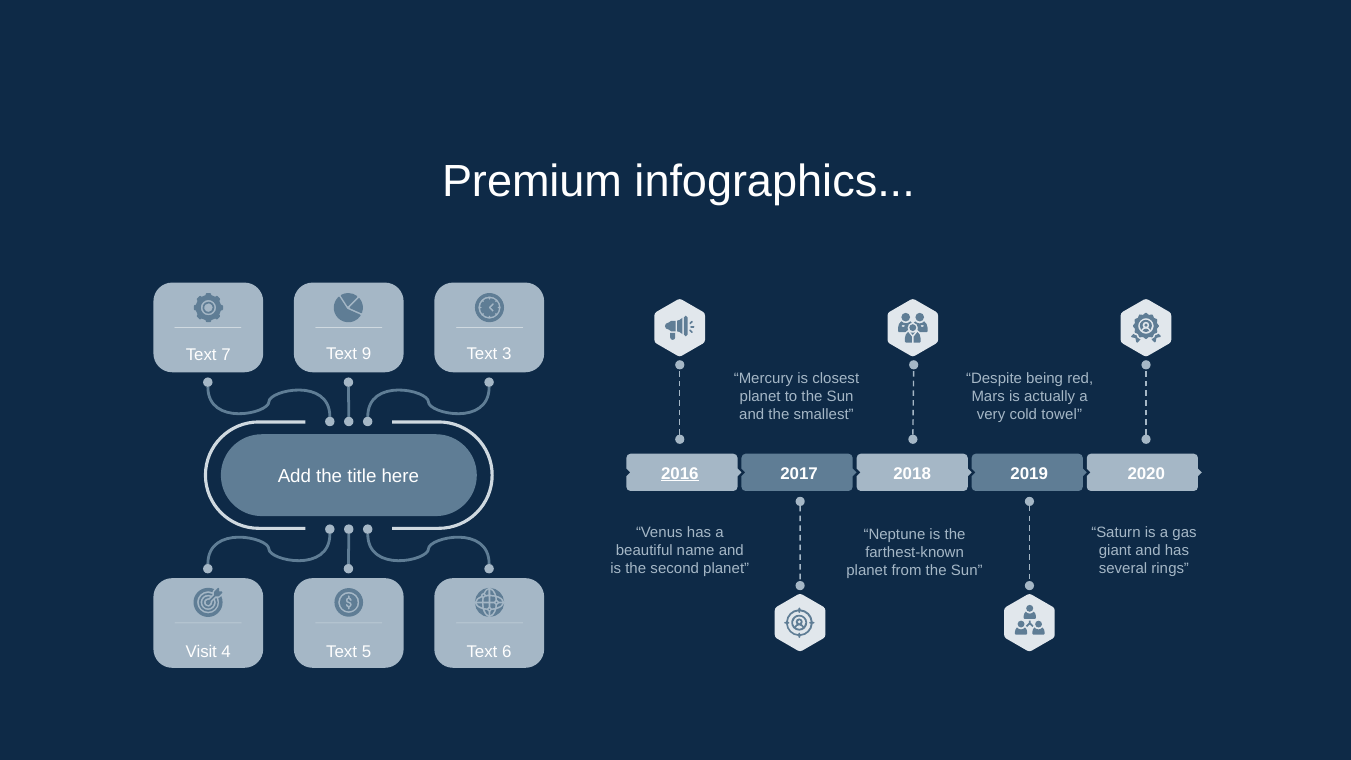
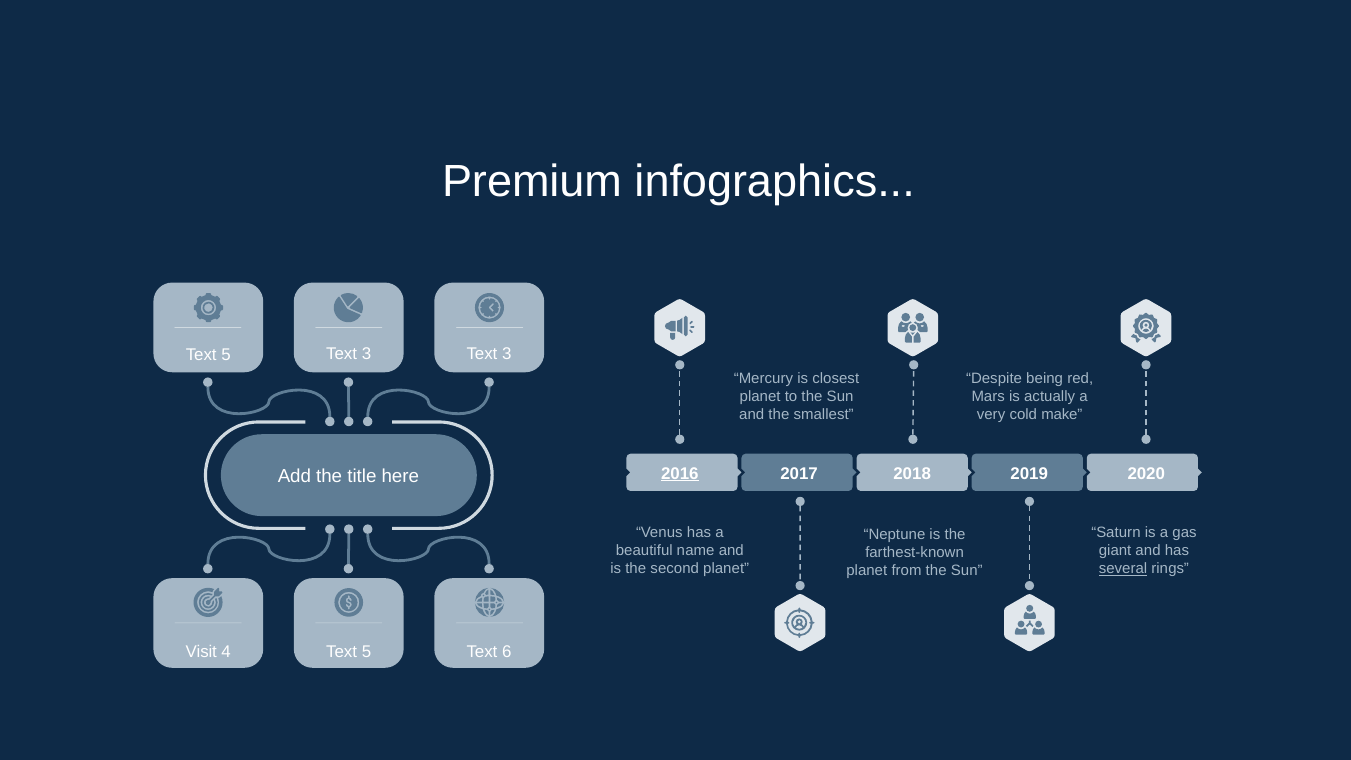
7: 7 -> 5 (226, 355)
9: 9 -> 3 (366, 354)
towel: towel -> make (1062, 414)
several underline: none -> present (1123, 569)
